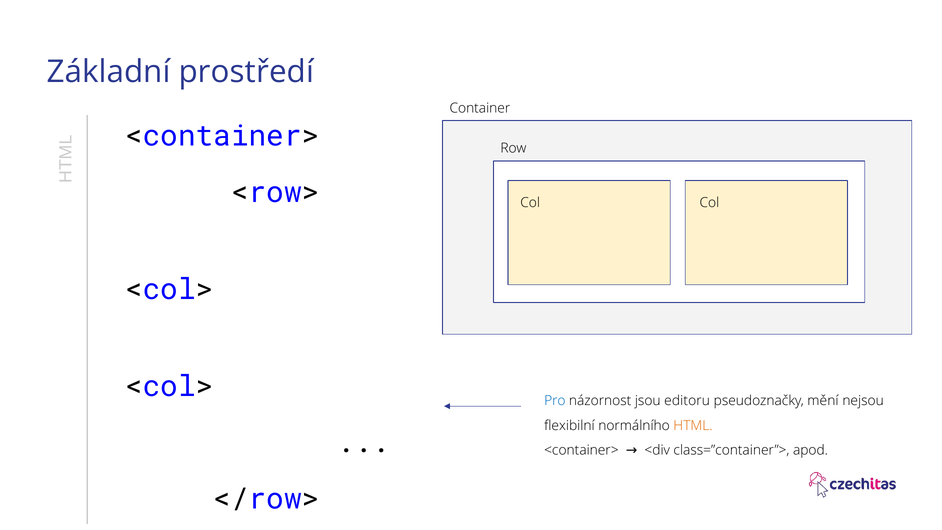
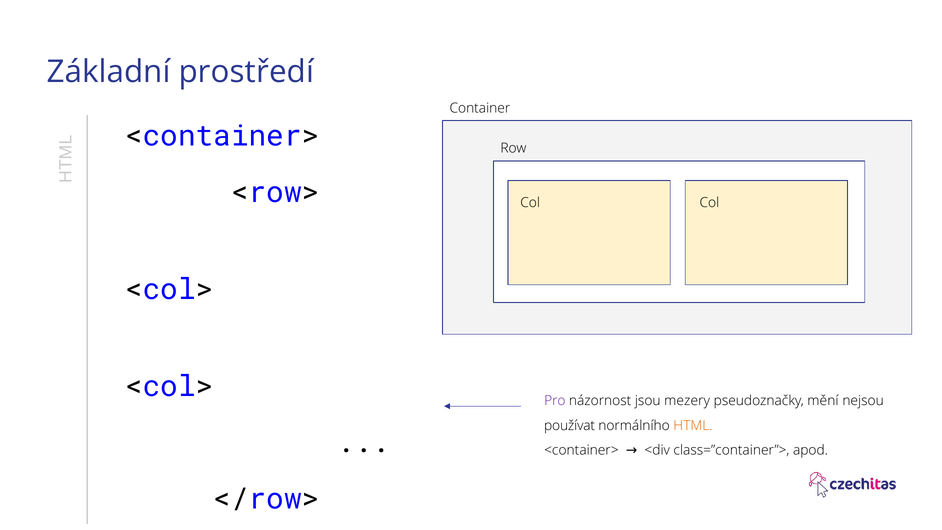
Pro colour: blue -> purple (555, 401)
editoru: editoru -> mezery (687, 401)
flexibilní: flexibilní -> používat (570, 425)
